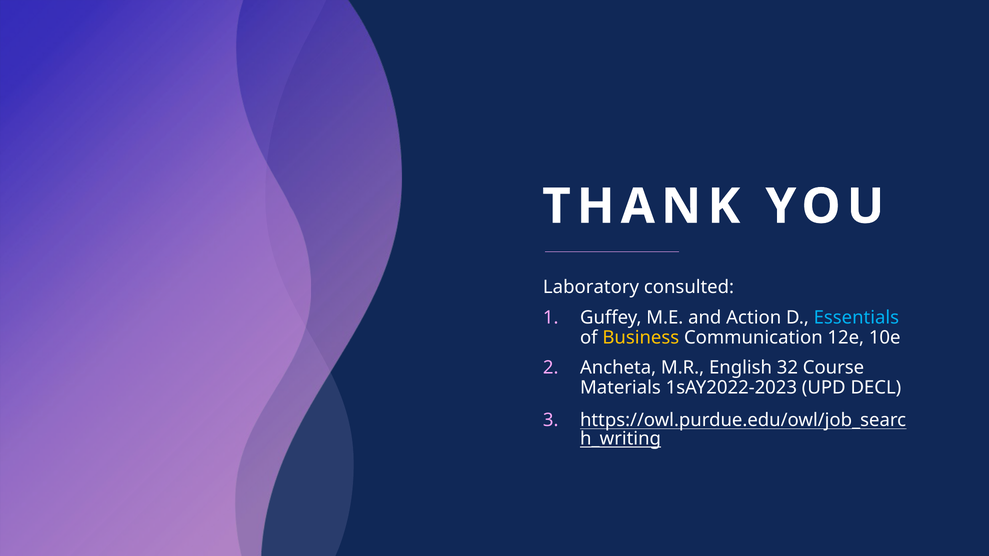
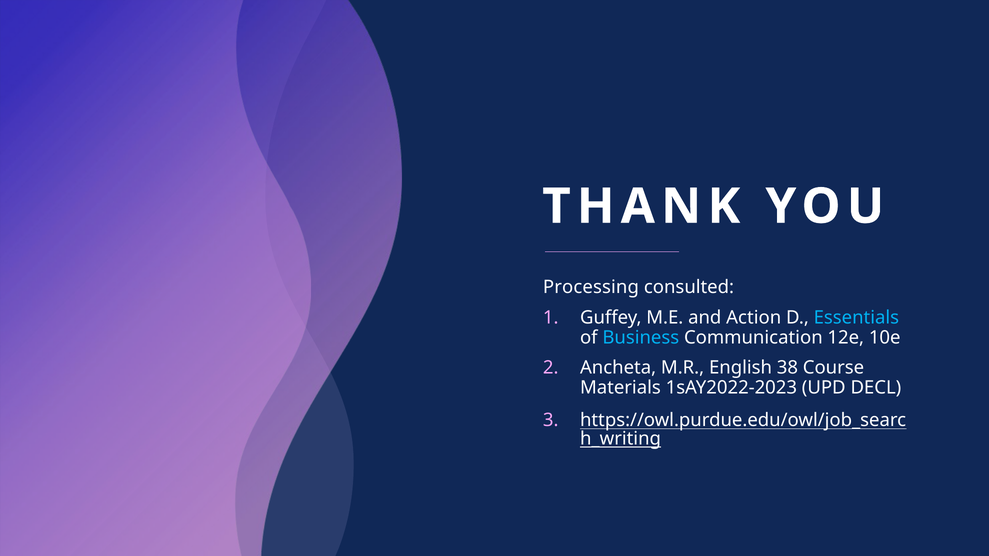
Laboratory: Laboratory -> Processing (591, 287)
Business colour: yellow -> light blue (641, 338)
32: 32 -> 38 (787, 368)
